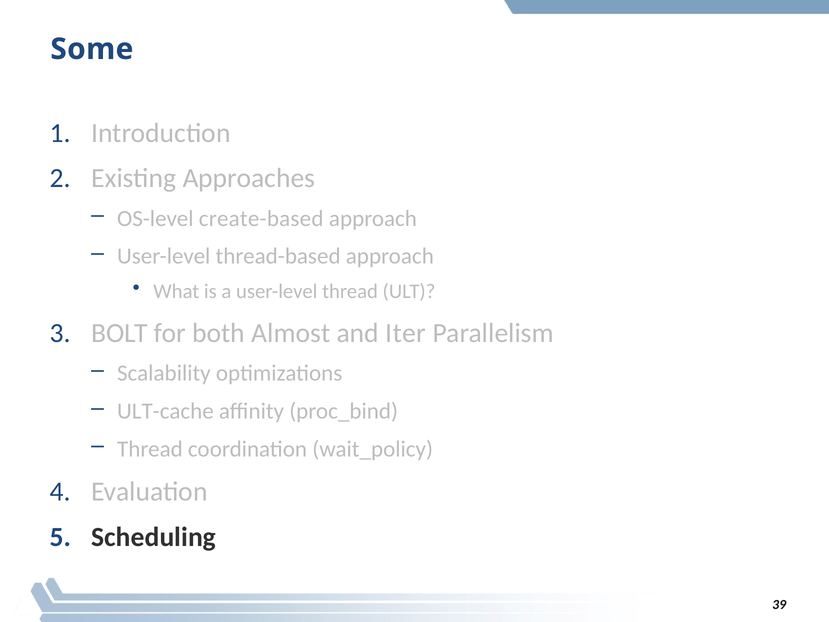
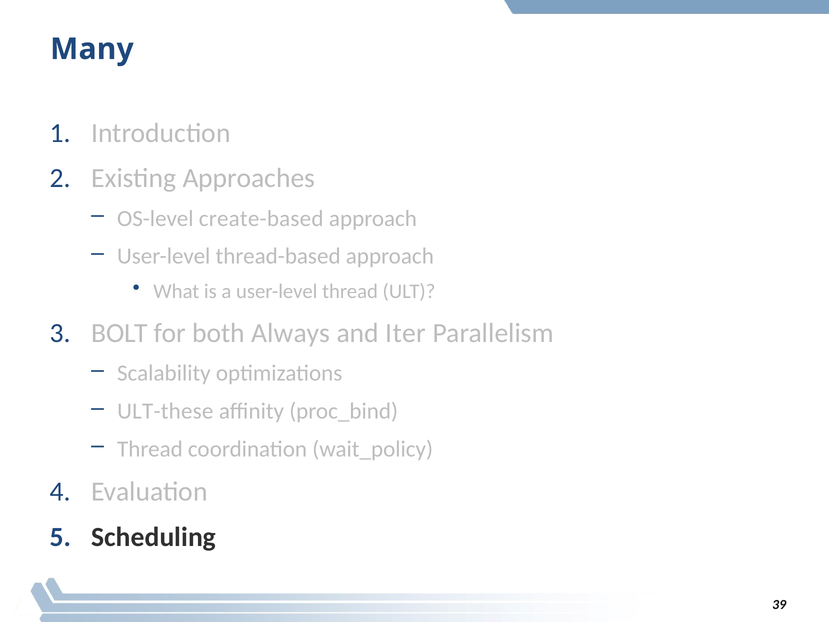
Some: Some -> Many (92, 49)
Almost: Almost -> Always (291, 333)
ULT-cache: ULT-cache -> ULT-these (165, 411)
